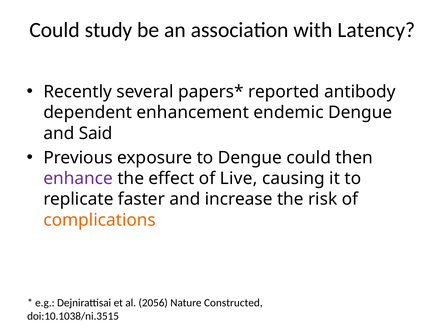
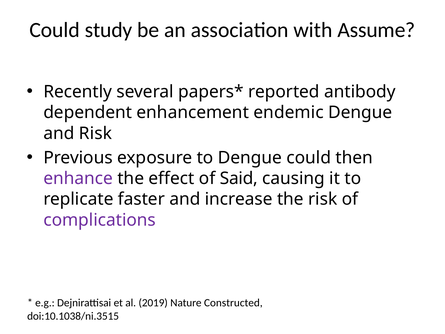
Latency: Latency -> Assume (376, 30)
and Said: Said -> Risk (95, 133)
Live: Live -> Said (239, 178)
complications colour: orange -> purple (100, 220)
2056: 2056 -> 2019 (153, 303)
